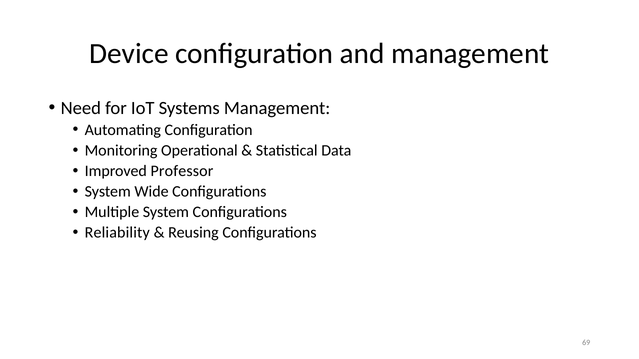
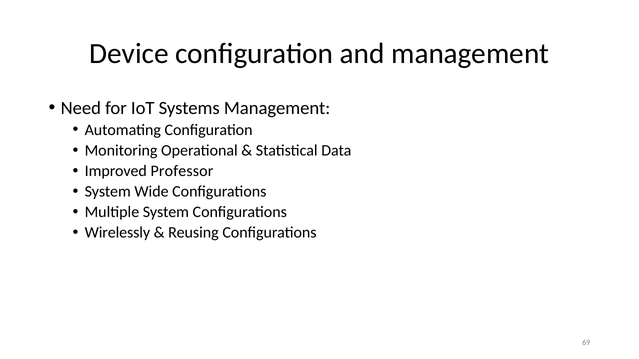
Reliability: Reliability -> Wirelessly (117, 233)
